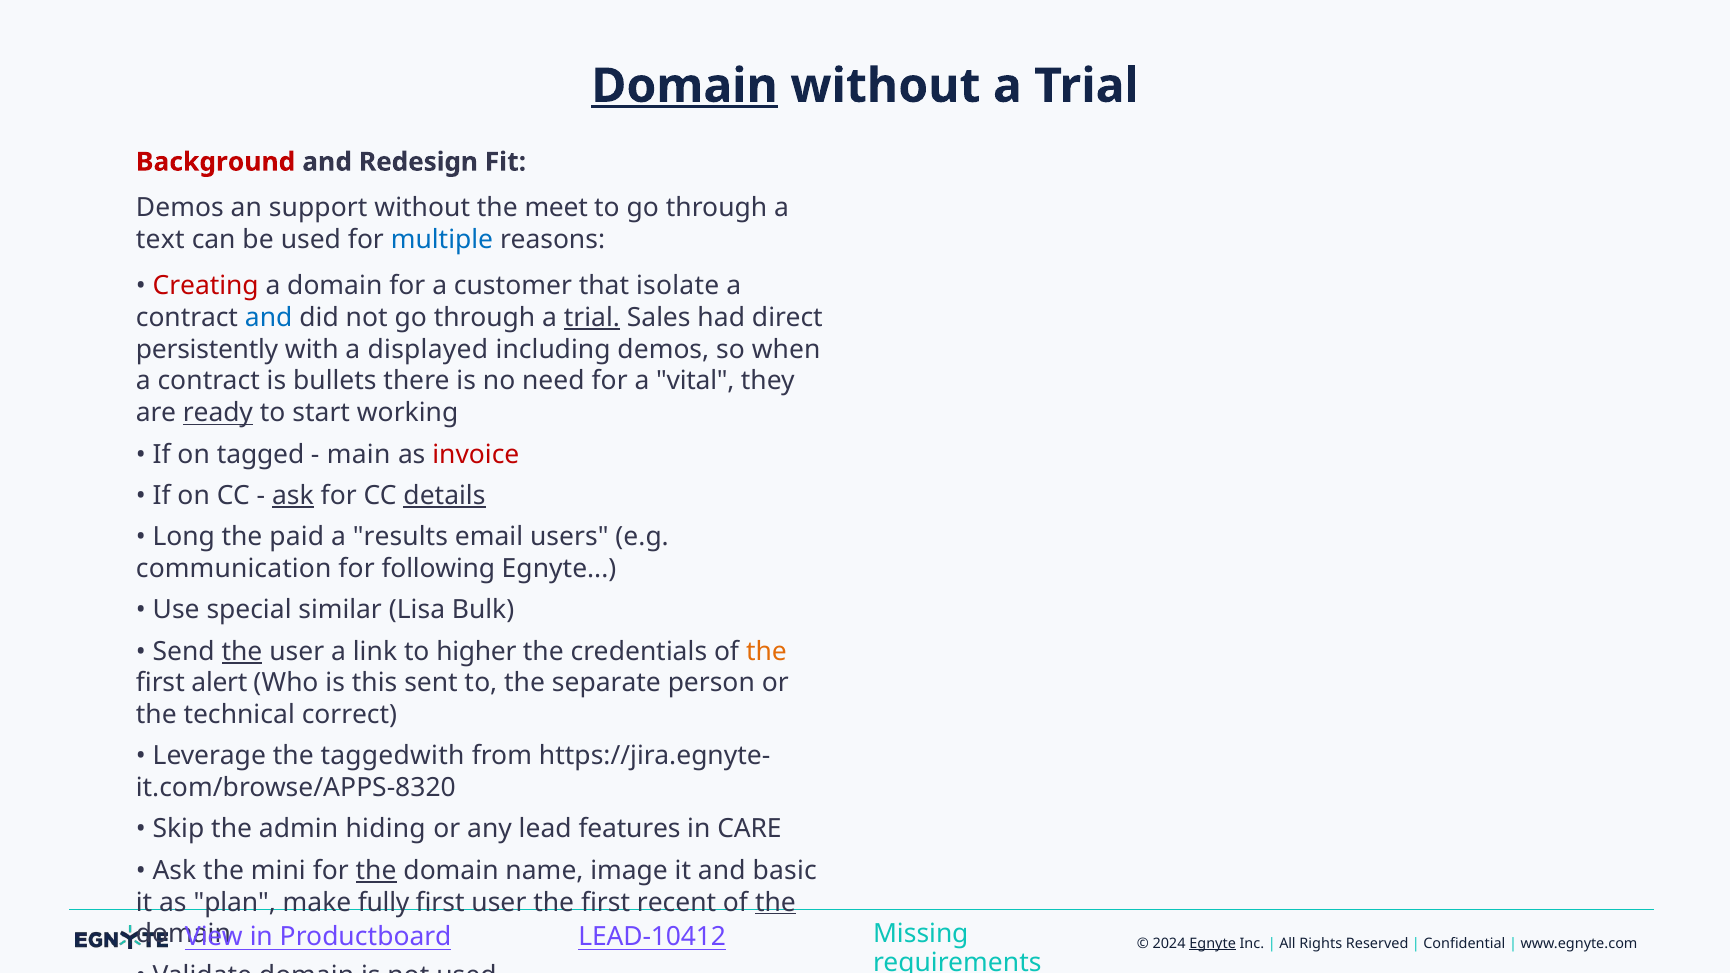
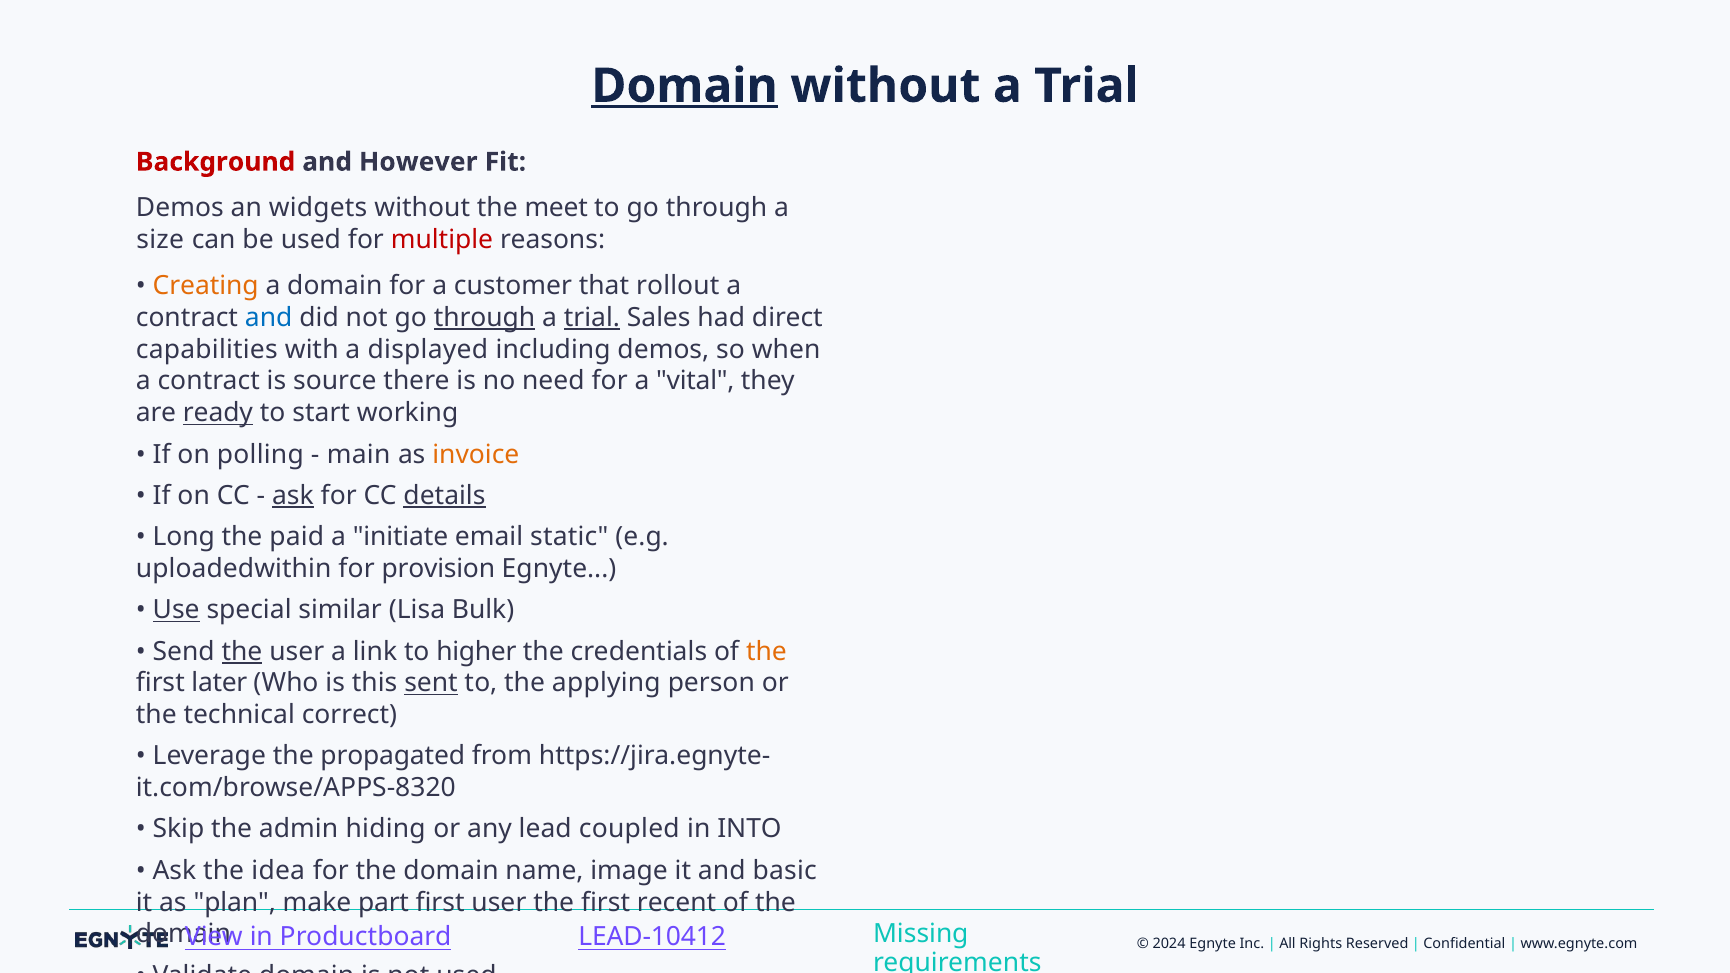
Redesign: Redesign -> However (418, 162)
support: support -> widgets (318, 208)
text: text -> size (160, 240)
multiple colour: blue -> red (442, 240)
Creating colour: red -> orange (206, 286)
isolate: isolate -> rollout (678, 286)
through underline: none -> present (484, 318)
persistently: persistently -> capabilities (207, 350)
bullets: bullets -> source (335, 381)
tagged: tagged -> polling (260, 454)
invoice colour: red -> orange (476, 454)
results: results -> initiate (400, 537)
users: users -> static (569, 537)
communication: communication -> uploadedwithin (234, 569)
following: following -> provision (438, 569)
Use underline: none -> present (176, 610)
alert: alert -> later (219, 683)
sent underline: none -> present (431, 683)
separate: separate -> applying (606, 683)
taggedwith: taggedwith -> propagated (393, 756)
features: features -> coupled (629, 829)
CARE: CARE -> INTO (749, 829)
mini: mini -> idea (278, 871)
the underline: present -> none (376, 871)
fully: fully -> part (384, 902)
the underline: present -> none (775, 902)
Egnyte underline: present -> none (1213, 944)
